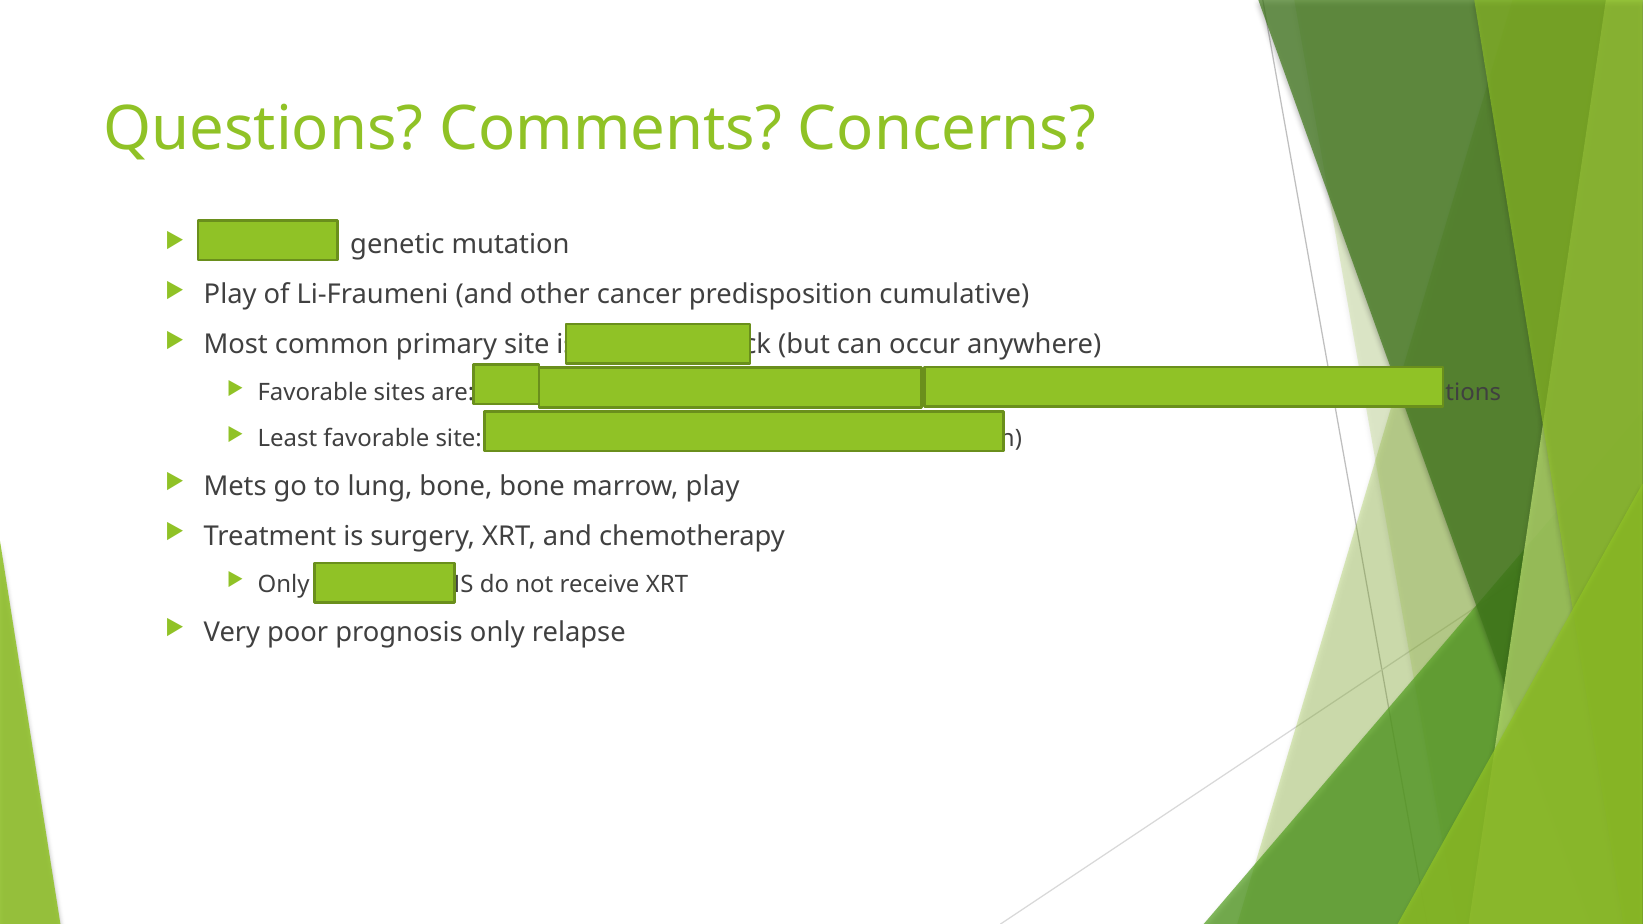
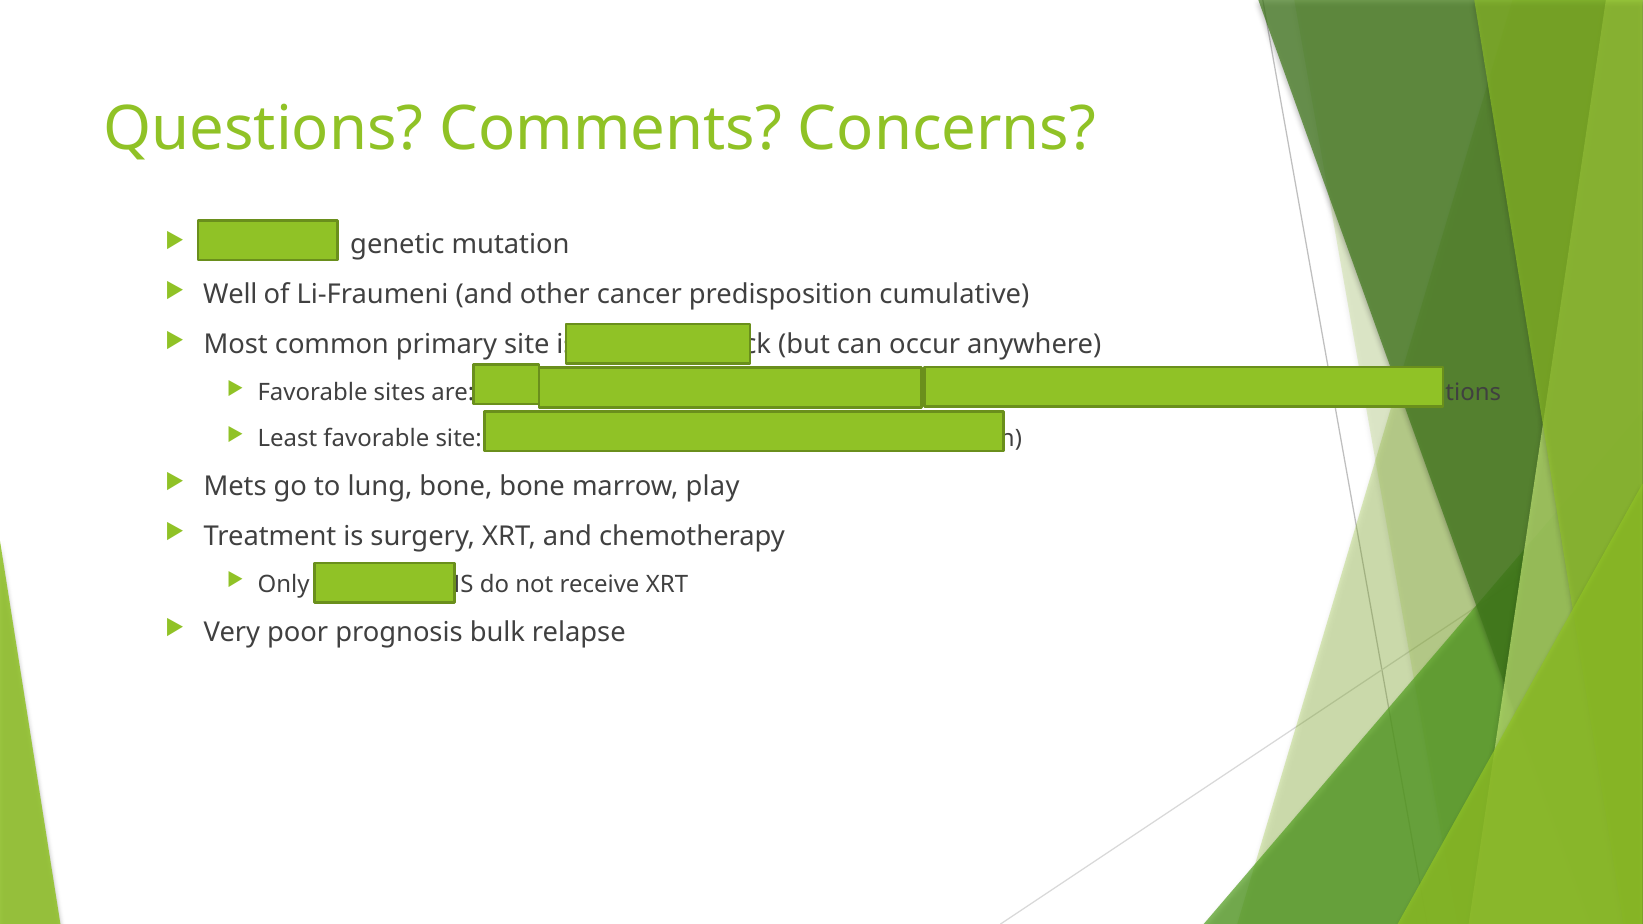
Play: Play -> Well (230, 295)
prognosis only: only -> bulk (497, 632)
